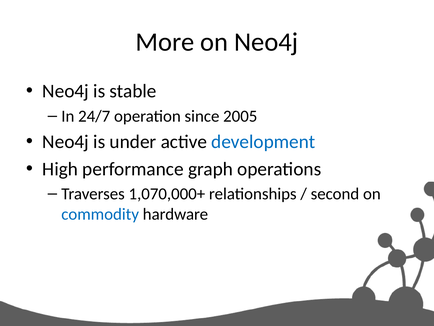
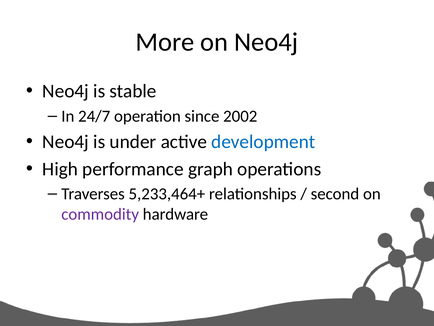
2005: 2005 -> 2002 (240, 116)
1,070,000+: 1,070,000+ -> 5,233,464+ (167, 194)
commodity colour: blue -> purple (100, 214)
